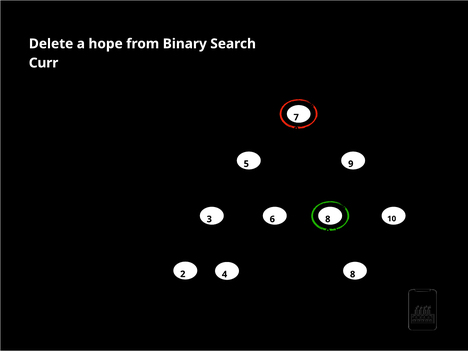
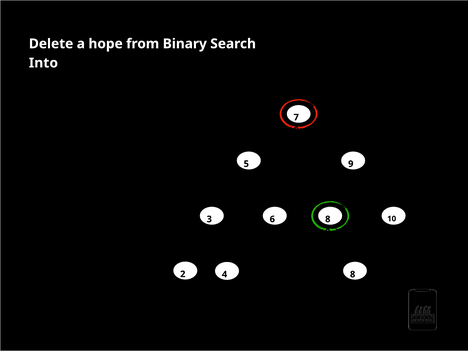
Curr: Curr -> Into (43, 63)
